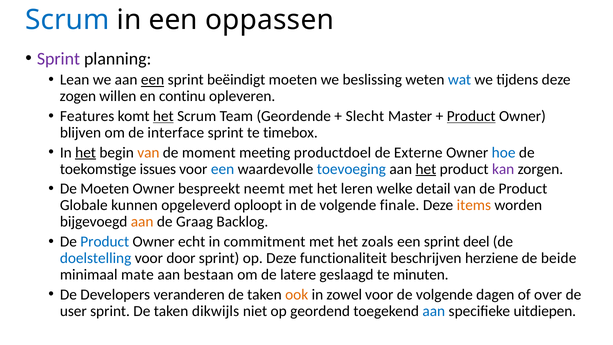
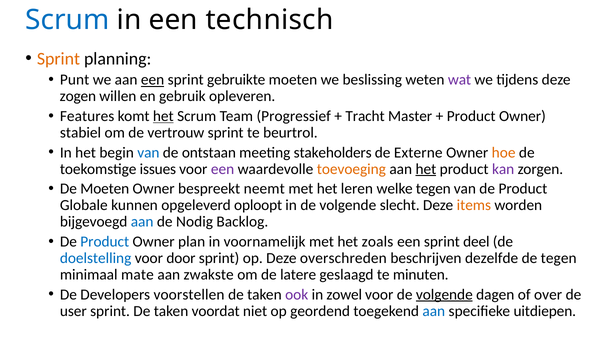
oppassen: oppassen -> technisch (270, 20)
Sprint colour: purple -> orange (58, 59)
Lean: Lean -> Punt (75, 80)
beëindigt: beëindigt -> gebruikte (236, 80)
wat colour: blue -> purple (460, 80)
continu: continu -> gebruik (182, 96)
Geordende: Geordende -> Progressief (294, 116)
Slecht: Slecht -> Tracht (365, 116)
Product underline: present -> none (471, 116)
blijven: blijven -> stabiel (80, 133)
interface: interface -> vertrouw (176, 133)
timebox: timebox -> beurtrol (290, 133)
het underline: present -> none (86, 152)
van colour: orange -> blue (148, 152)
moment: moment -> ontstaan (209, 152)
productdoel: productdoel -> stakeholders (333, 152)
hoe colour: blue -> orange (504, 152)
een colour: blue -> purple (223, 169)
toevoeging colour: blue -> orange (351, 169)
welke detail: detail -> tegen (433, 189)
finale: finale -> slecht (400, 205)
aan colour: orange -> blue (142, 222)
Graag: Graag -> Nodig (195, 222)
echt: echt -> plan (192, 241)
commitment: commitment -> voornamelijk (265, 241)
functionaliteit: functionaliteit -> overschreden (343, 258)
herziene: herziene -> dezelfde (492, 258)
de beide: beide -> tegen (559, 258)
bestaan: bestaan -> zwakste (209, 275)
veranderen: veranderen -> voorstellen (189, 294)
ook colour: orange -> purple (297, 294)
volgende underline: none -> present (444, 294)
dikwijls: dikwijls -> voordat (216, 311)
